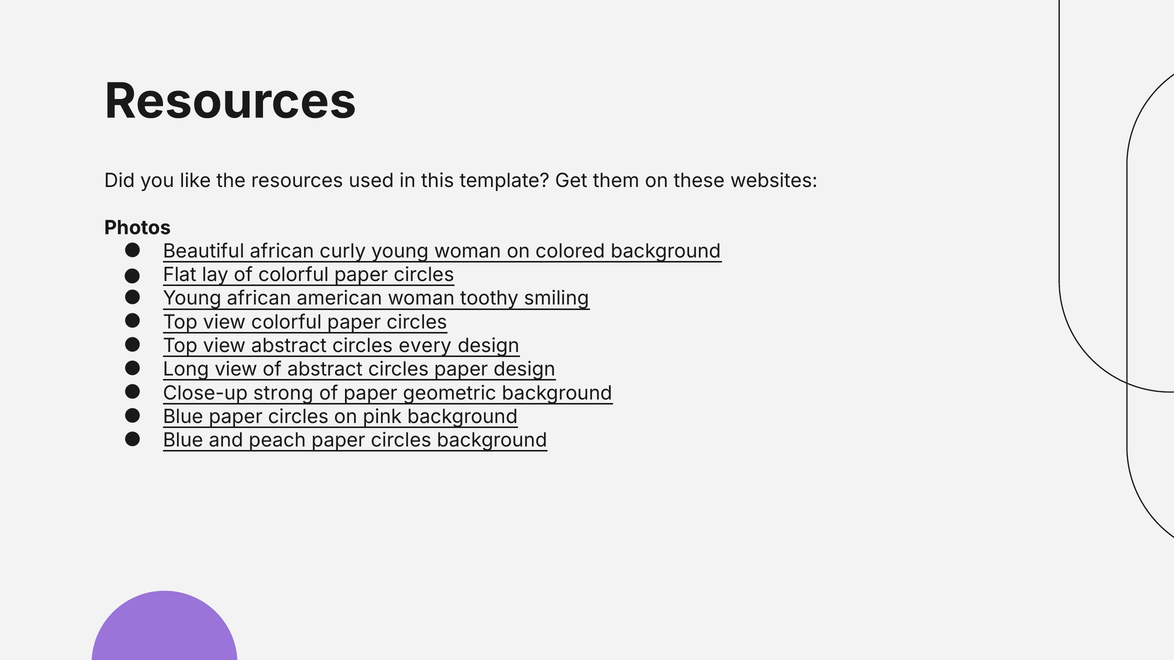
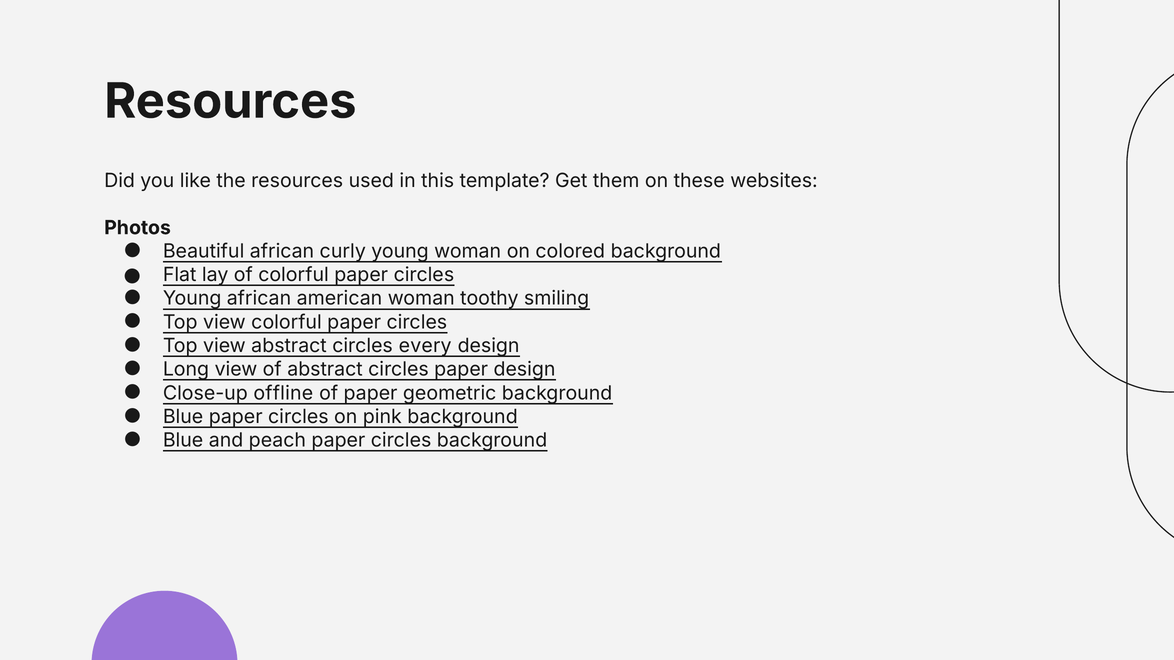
strong: strong -> offline (283, 393)
